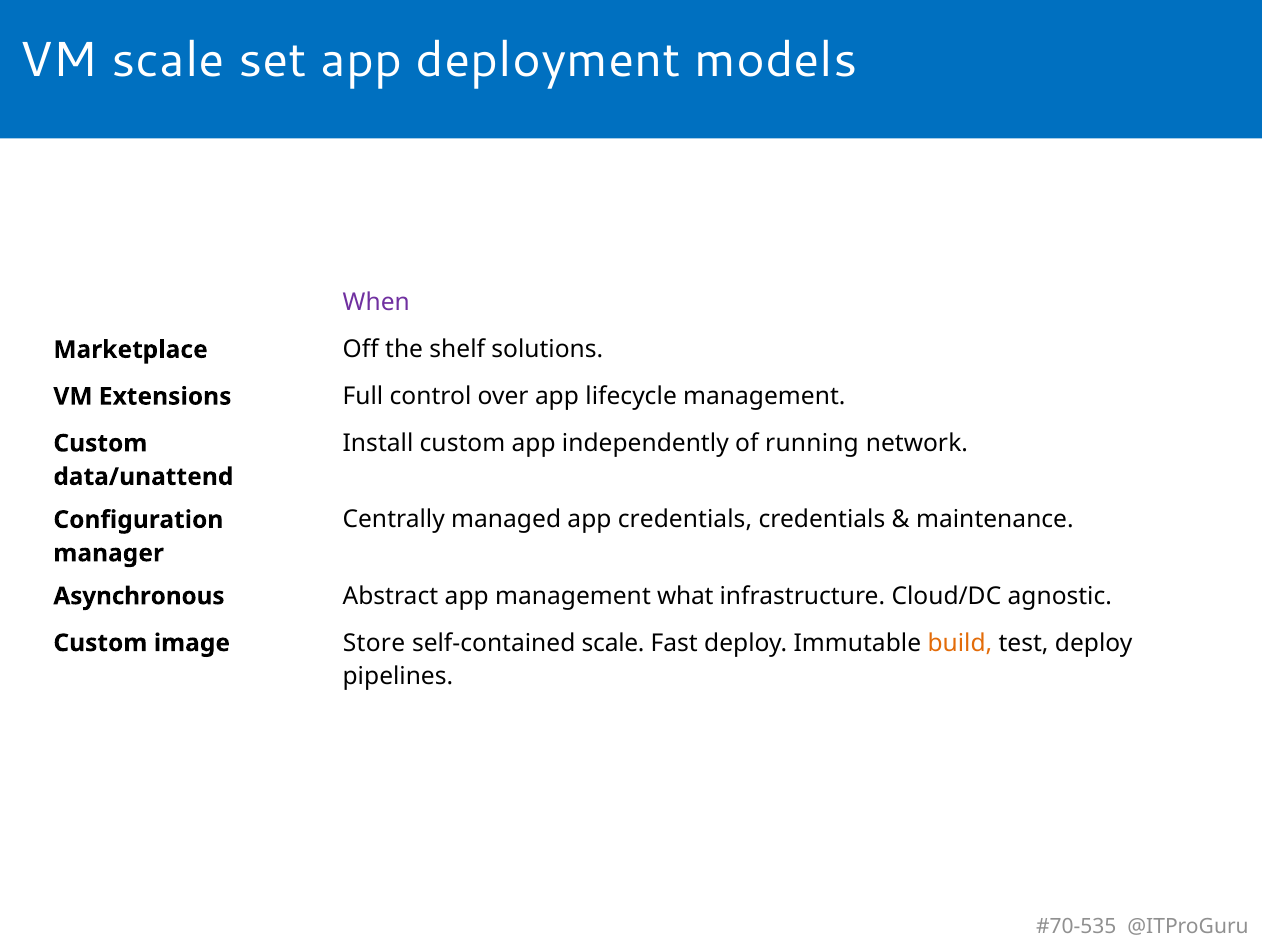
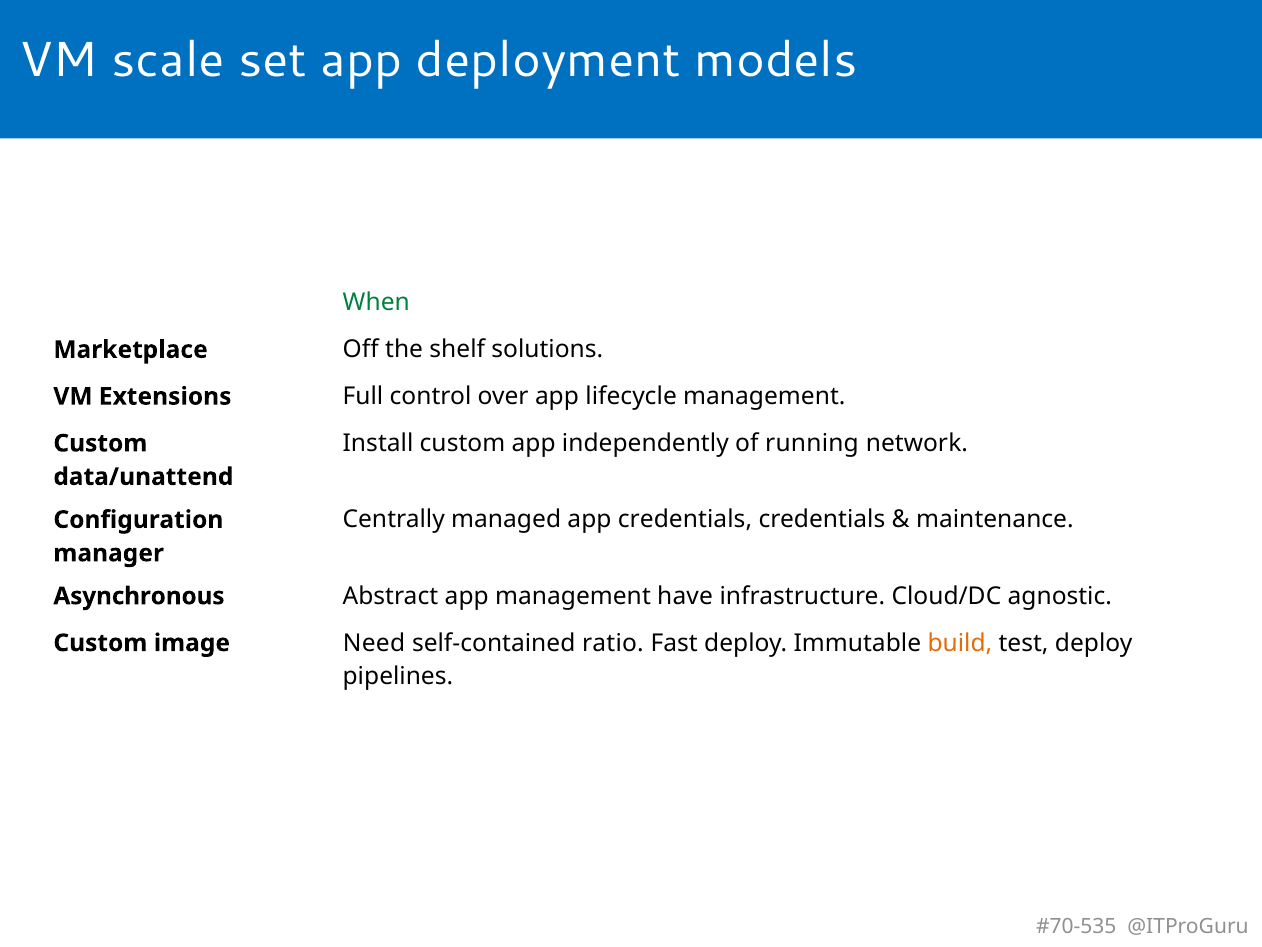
When colour: purple -> green (376, 303)
what: what -> have (685, 596)
Store: Store -> Need (374, 643)
self-contained scale: scale -> ratio (613, 643)
